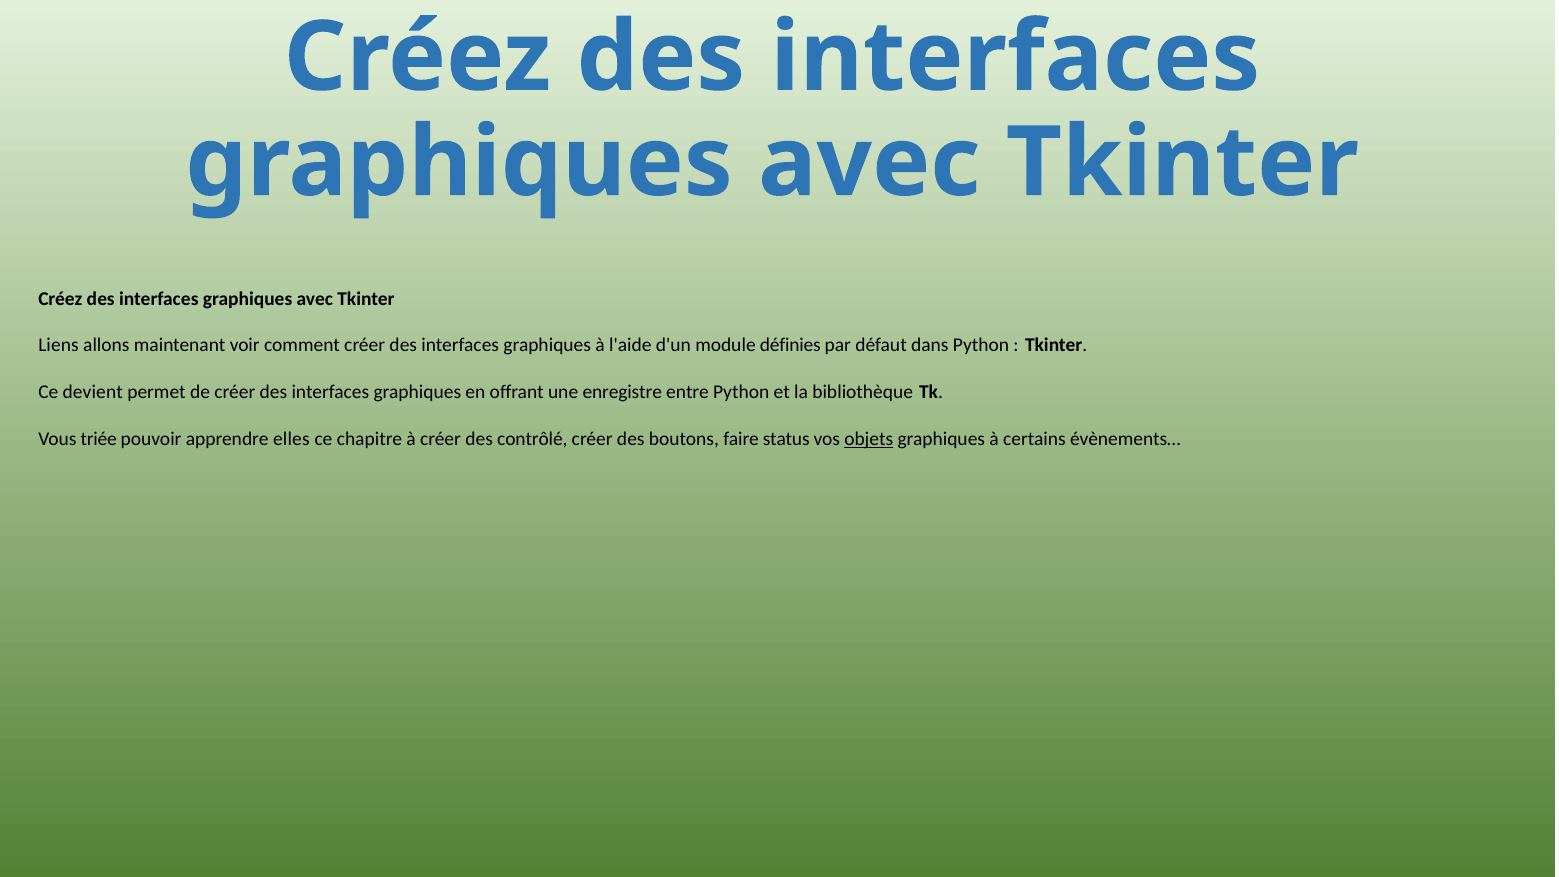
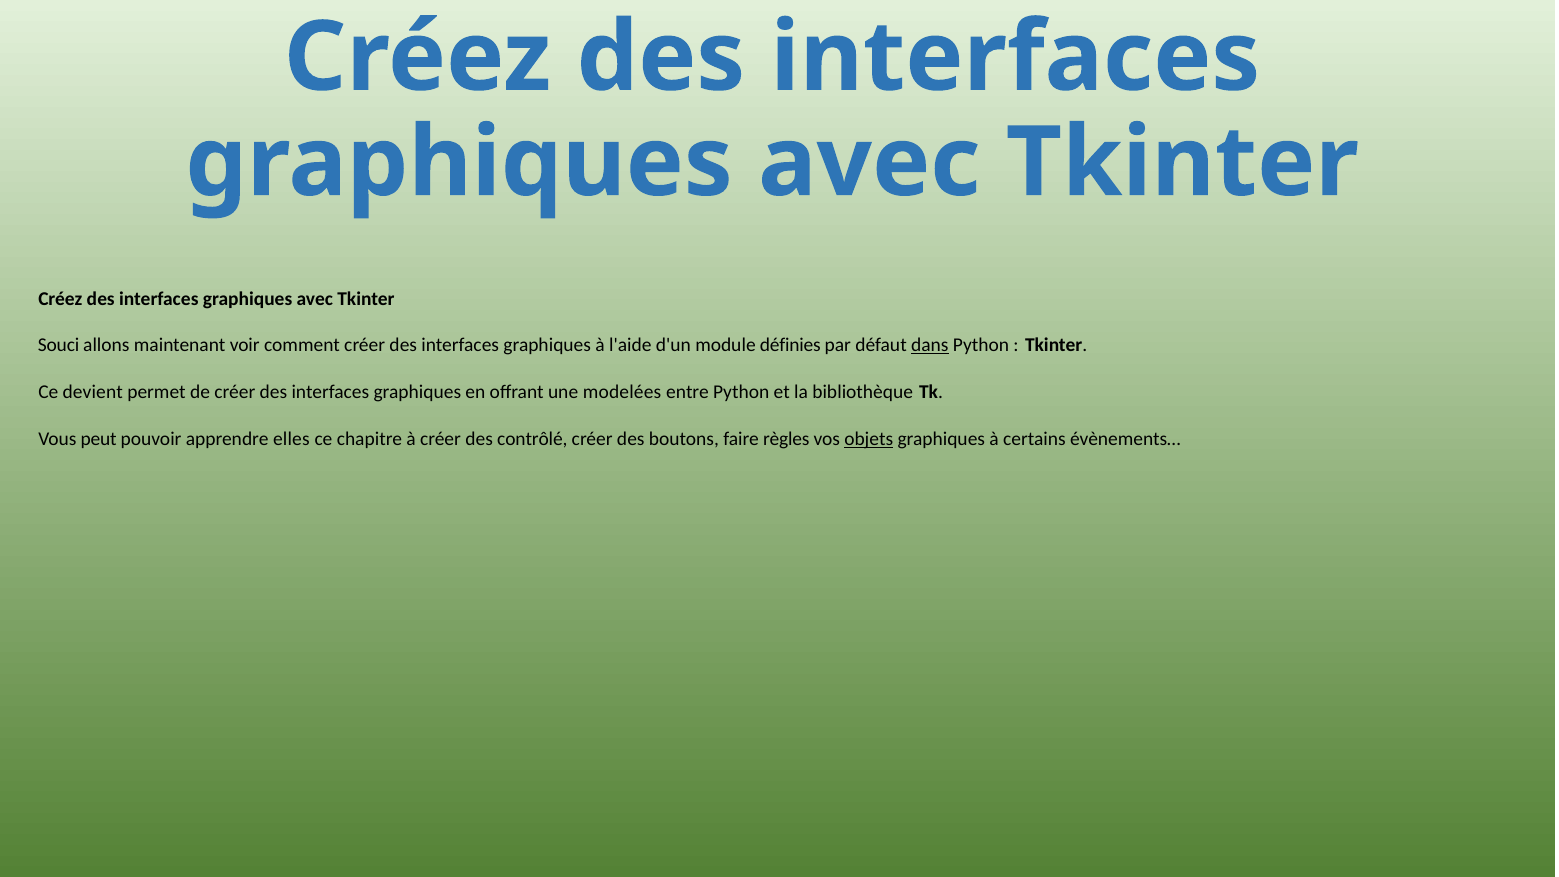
Liens: Liens -> Souci (59, 345)
dans underline: none -> present (930, 345)
enregistre: enregistre -> modelées (622, 392)
triée: triée -> peut (99, 439)
status: status -> règles (786, 439)
